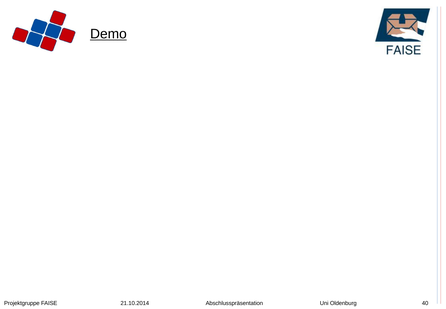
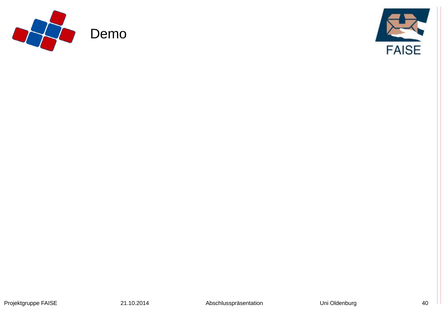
Demo underline: present -> none (108, 34)
